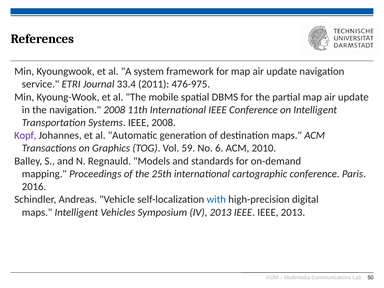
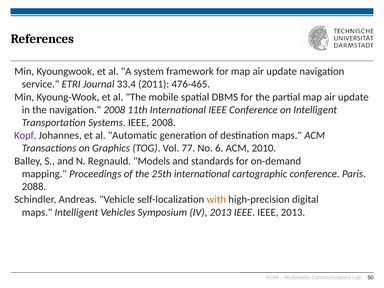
476-975: 476-975 -> 476-465 (191, 84)
59: 59 -> 77 (188, 148)
2016: 2016 -> 2088 (34, 187)
with colour: blue -> orange (216, 199)
